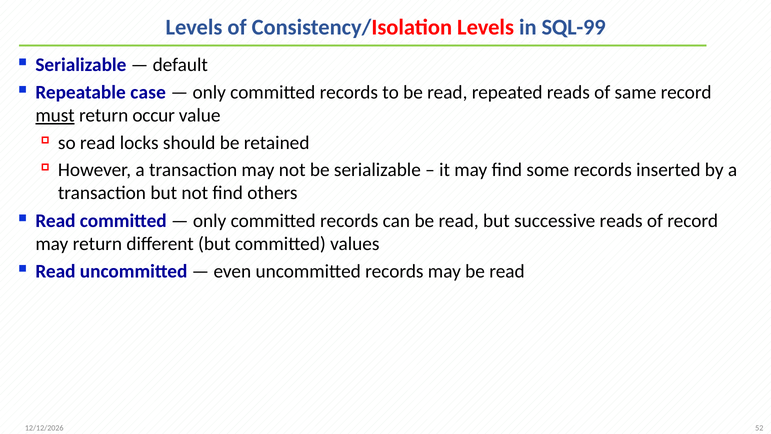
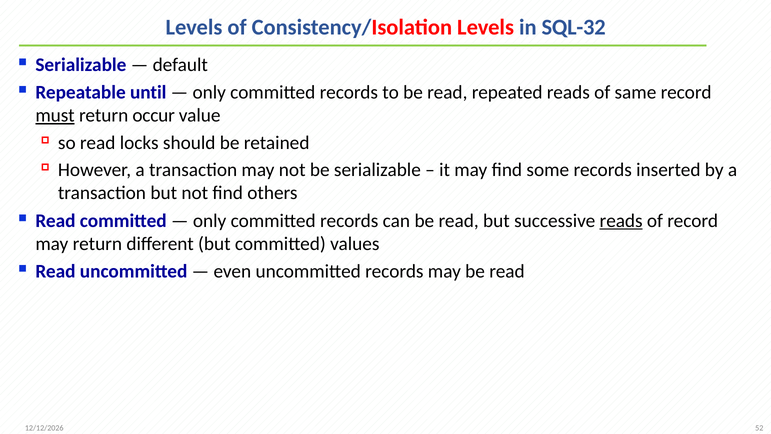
SQL-99: SQL-99 -> SQL-32 (574, 27)
case: case -> until (148, 92)
reads underline: none -> present (621, 220)
